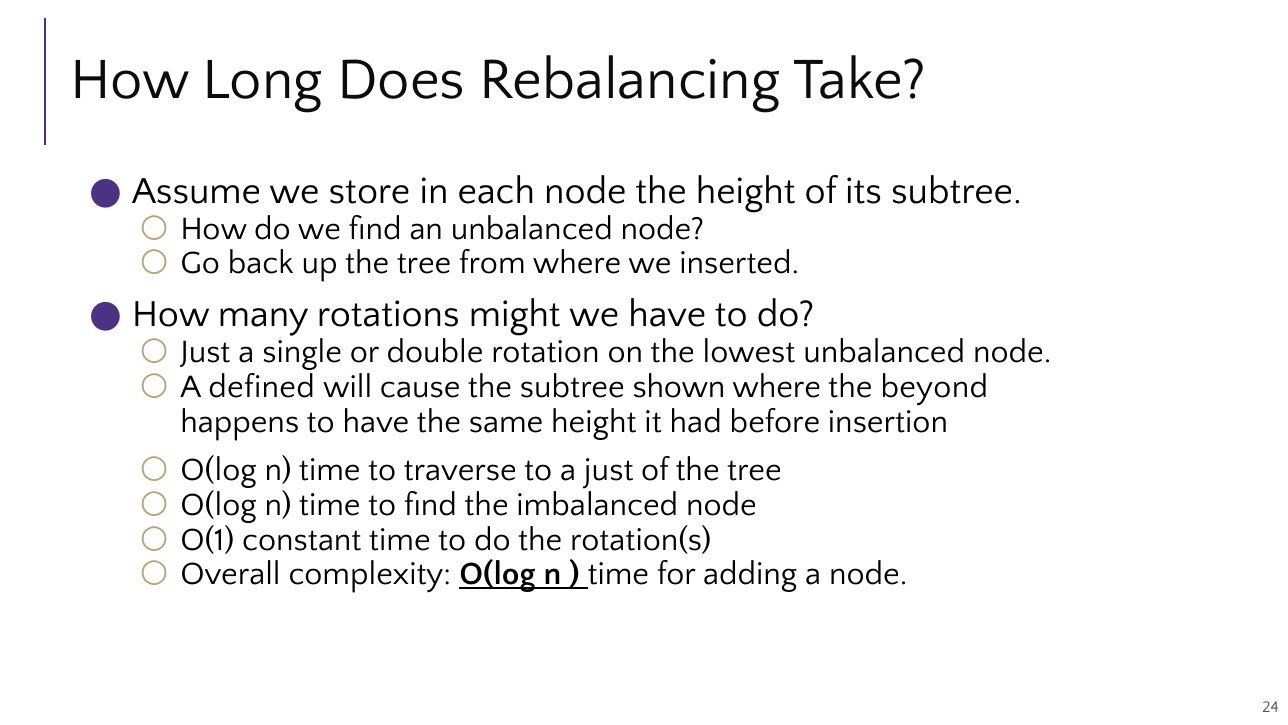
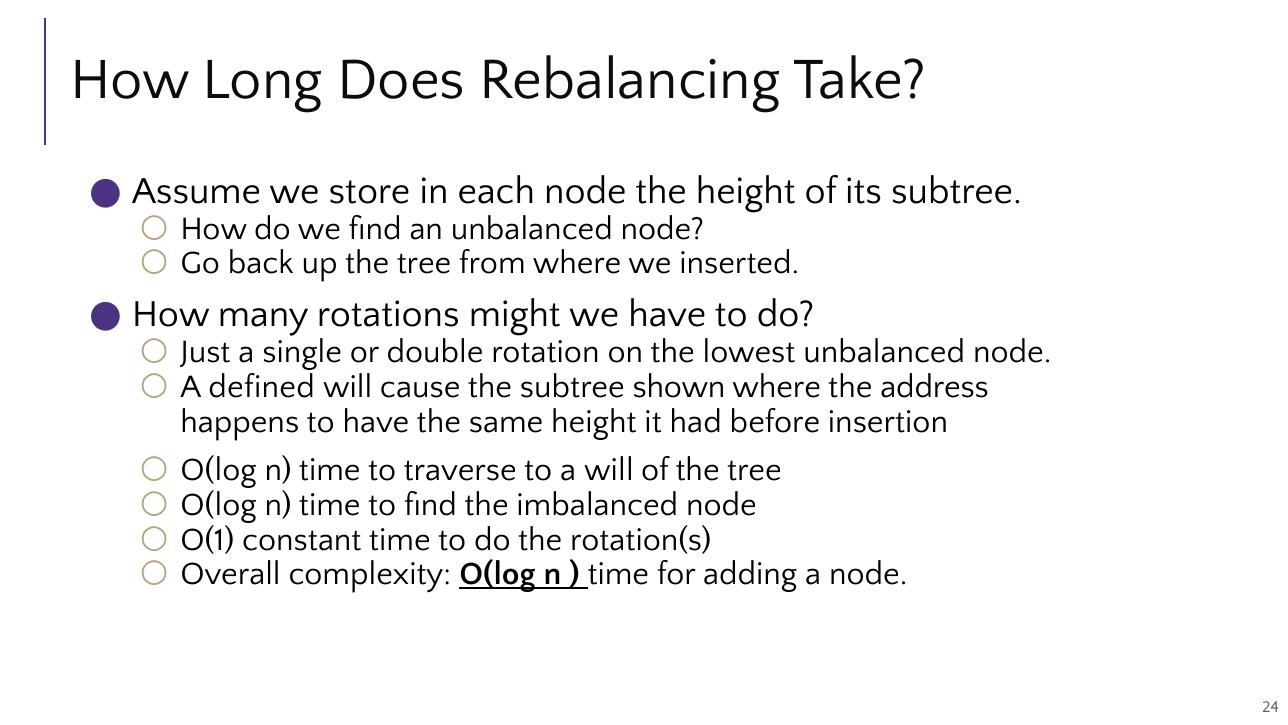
beyond: beyond -> address (935, 387)
a just: just -> will (609, 470)
